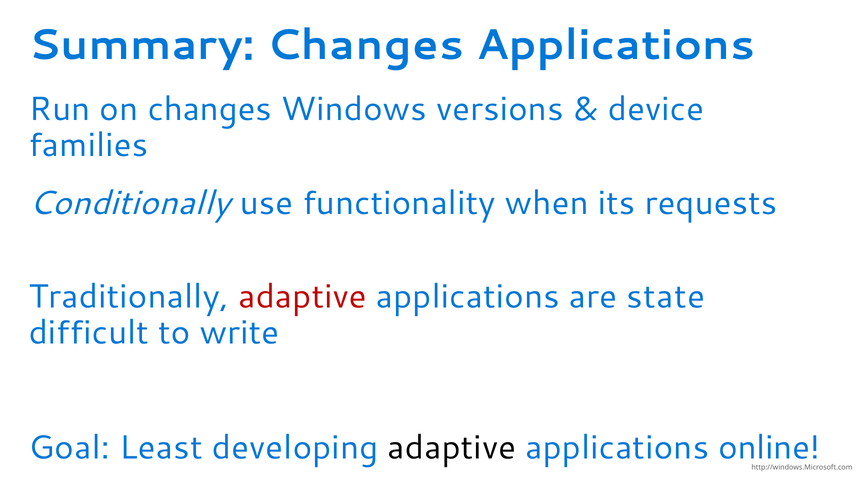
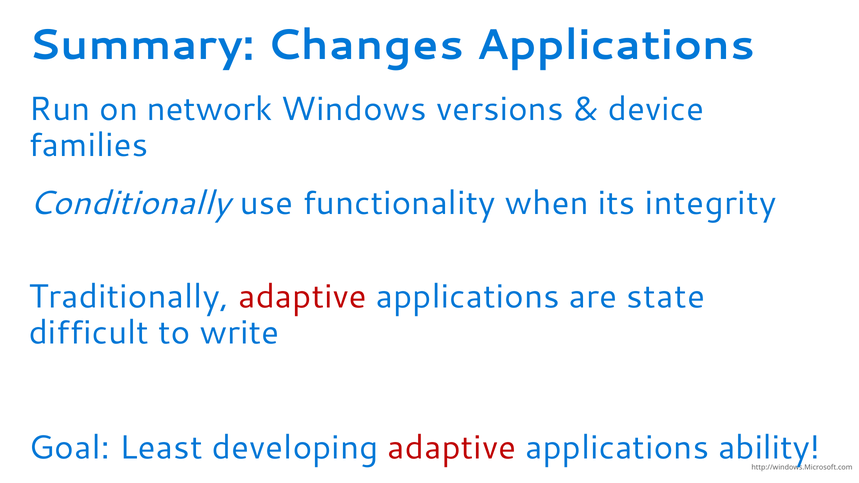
on changes: changes -> network (210, 109)
requests: requests -> integrity (711, 203)
adaptive colour: black -> red (452, 448)
online: online -> ability (769, 448)
